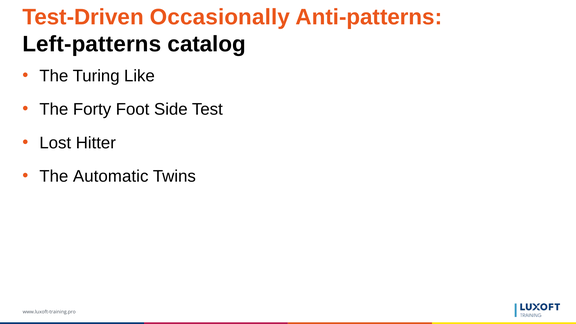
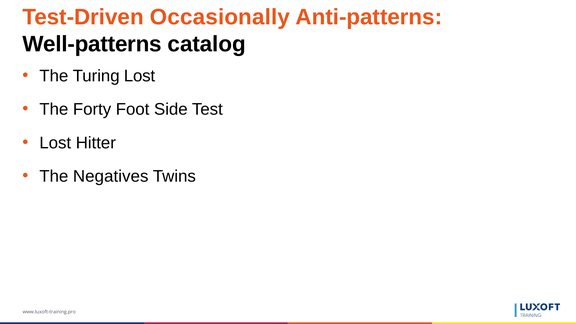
Left-patterns: Left-patterns -> Well-patterns (92, 44)
Turing Like: Like -> Lost (139, 76)
Automatic: Automatic -> Negatives (111, 176)
